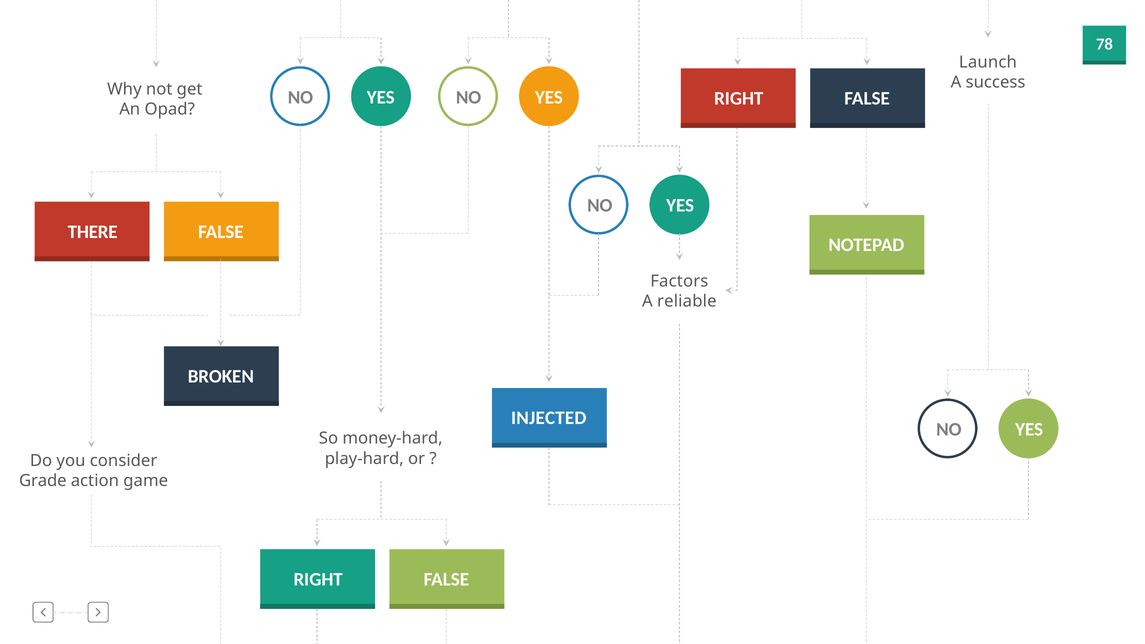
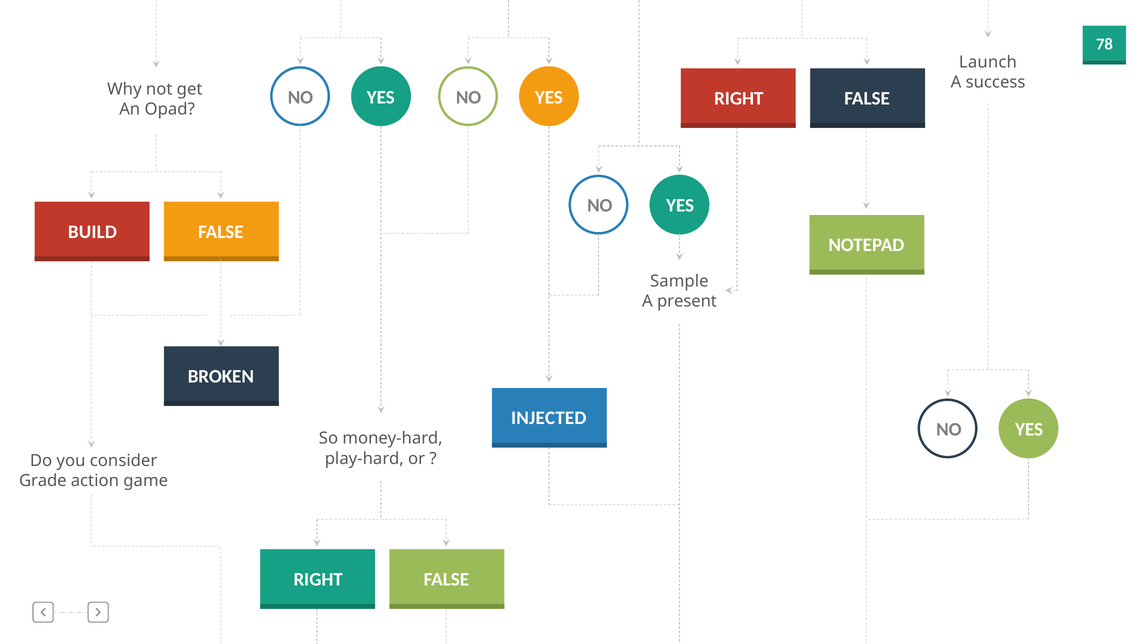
THERE: THERE -> BUILD (92, 232)
Factors: Factors -> Sample (679, 281)
reliable: reliable -> present (687, 301)
